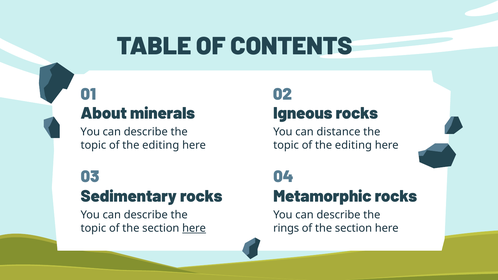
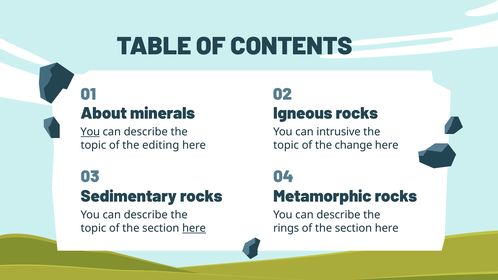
You underline: none -> present (90, 132)
distance: distance -> intrusive (339, 132)
editing: editing -> change (354, 145)
